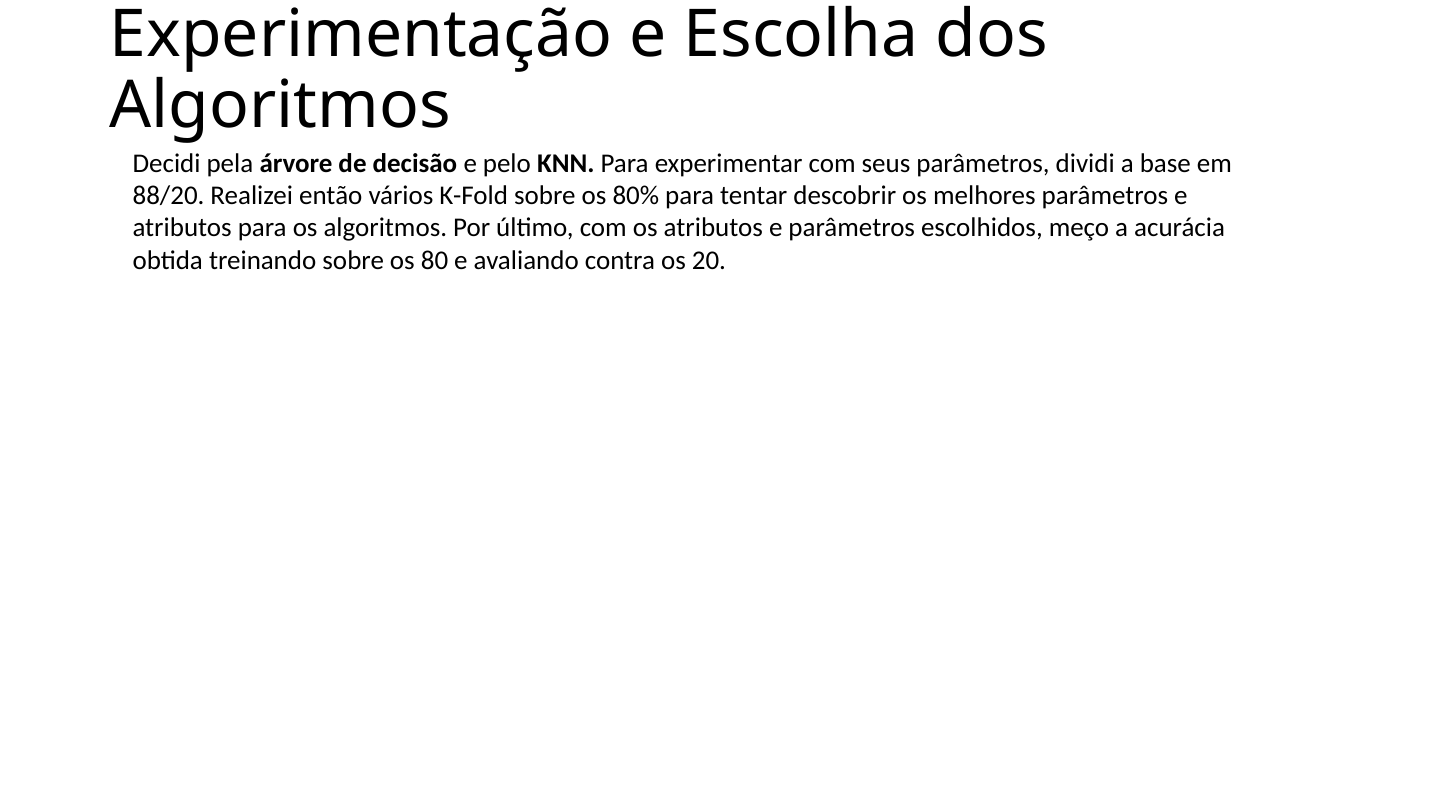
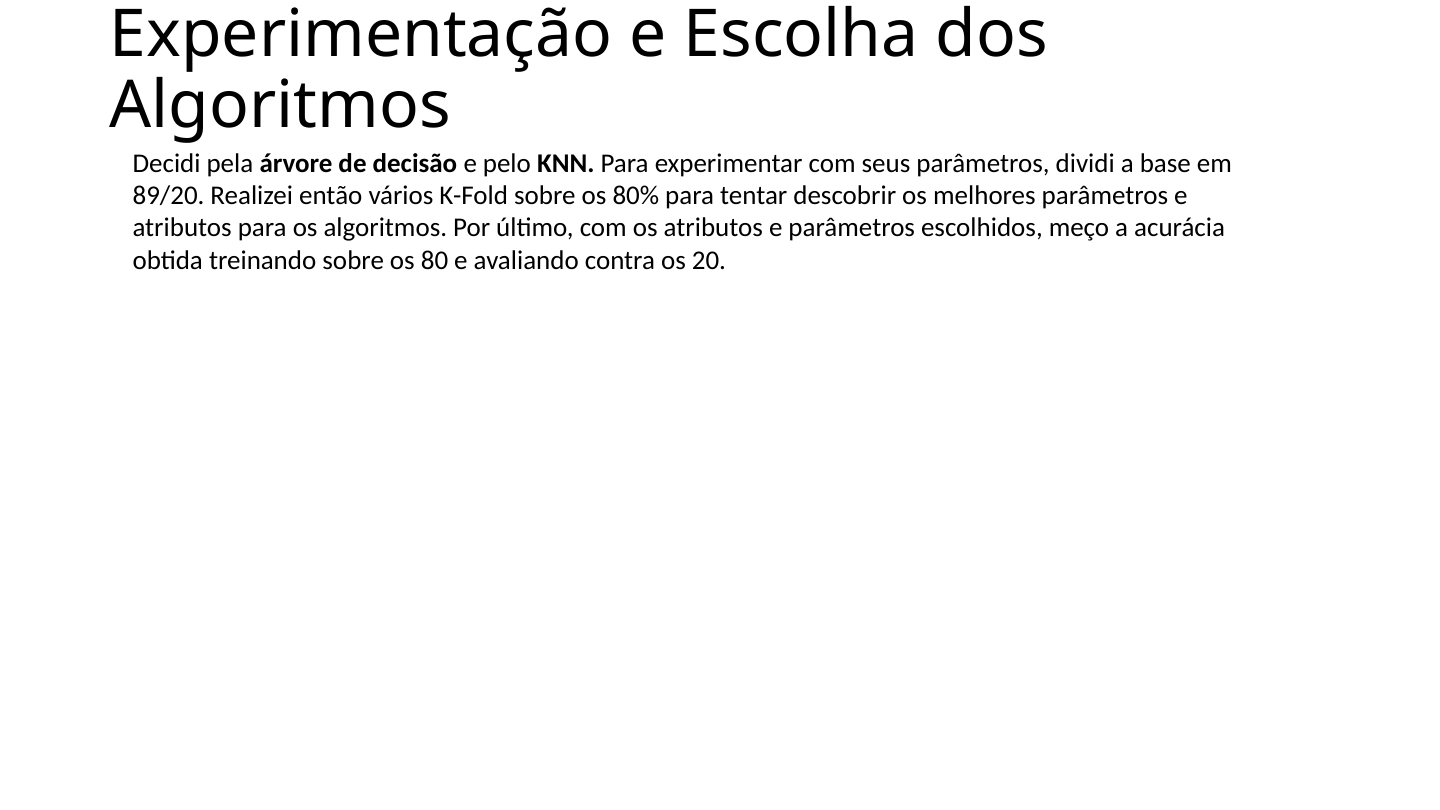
88/20: 88/20 -> 89/20 (169, 196)
